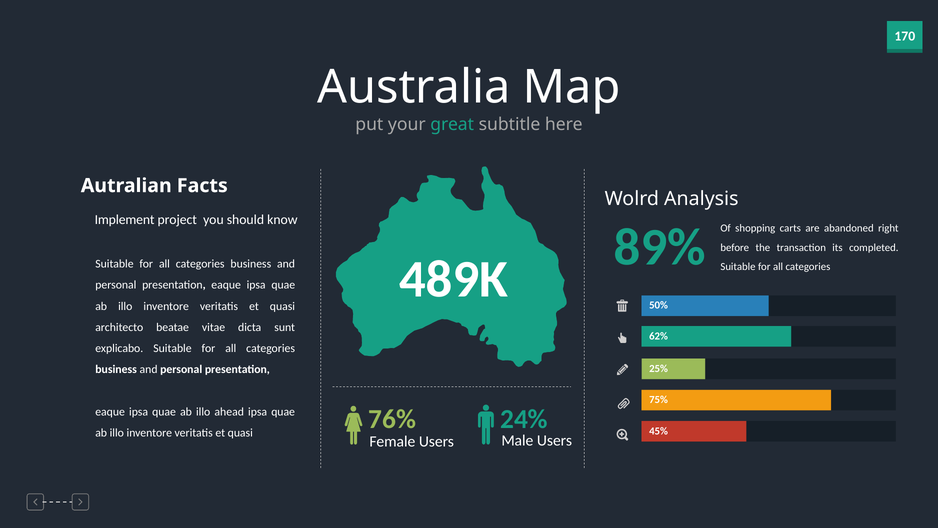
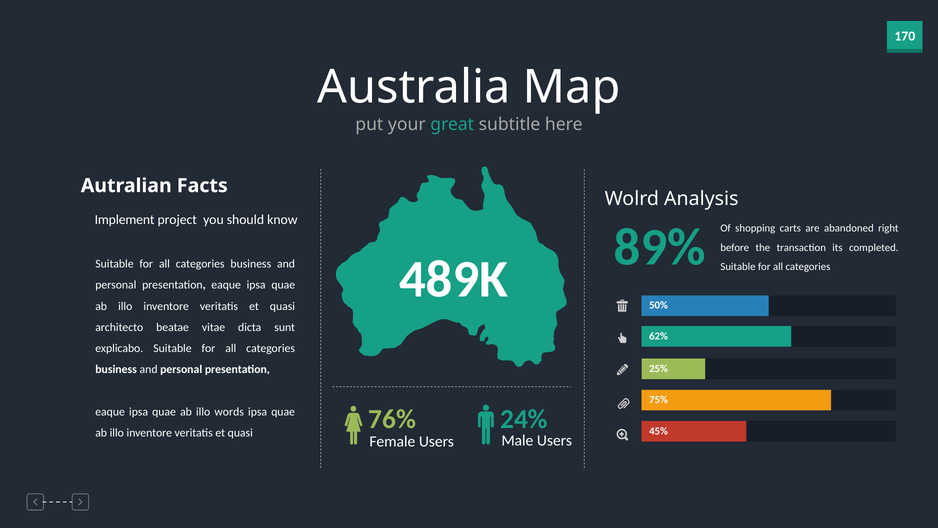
ahead: ahead -> words (229, 411)
